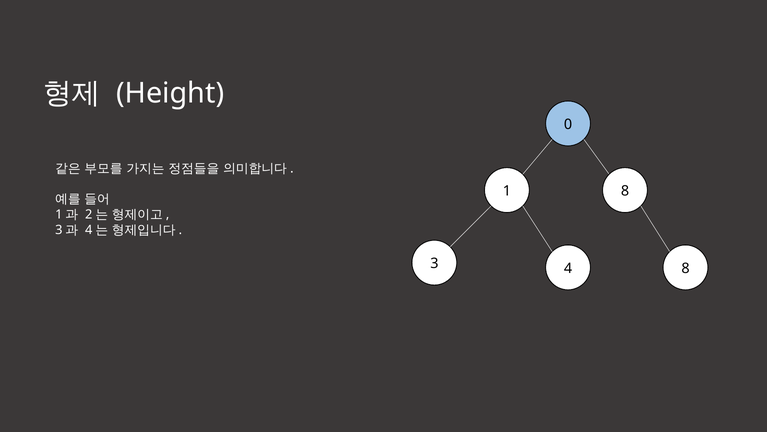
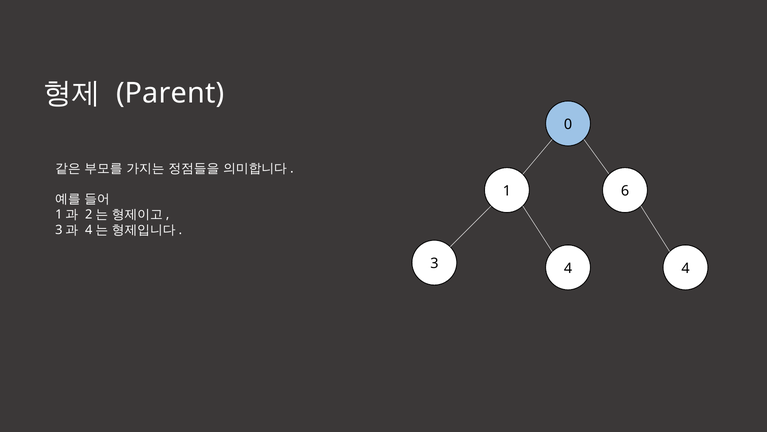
Height: Height -> Parent (170, 93)
1 8: 8 -> 6 (625, 191)
4 8: 8 -> 4 (686, 268)
